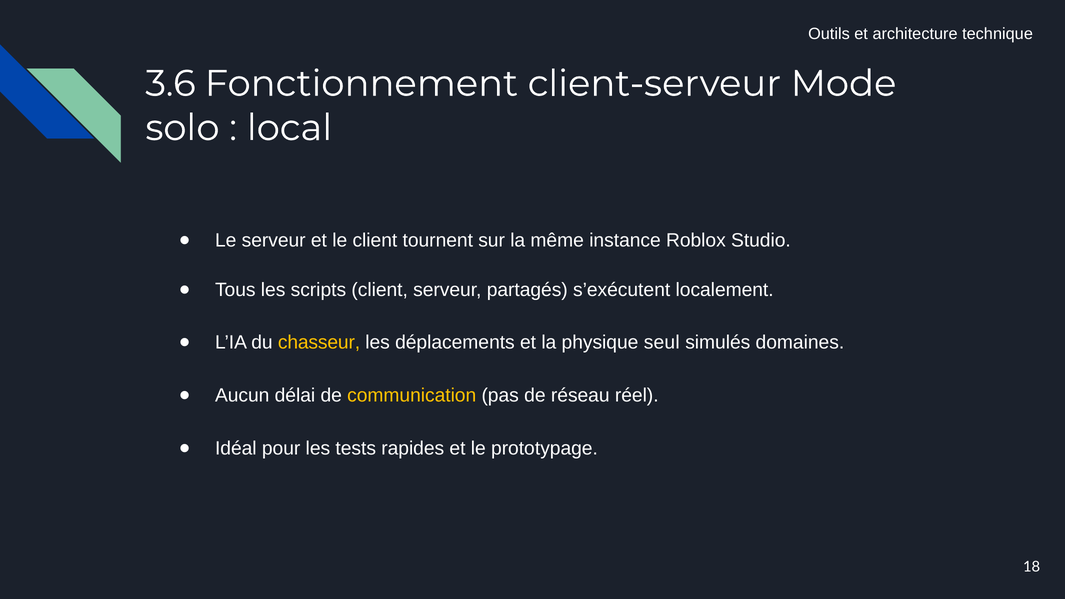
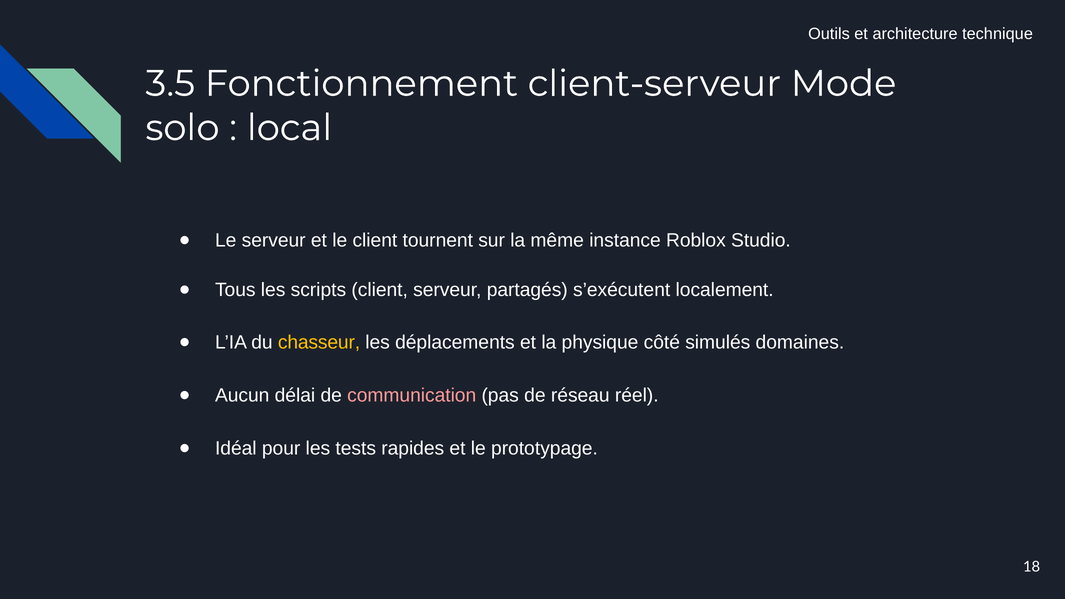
3.6: 3.6 -> 3.5 (170, 84)
seul: seul -> côté (662, 343)
communication colour: yellow -> pink (412, 395)
